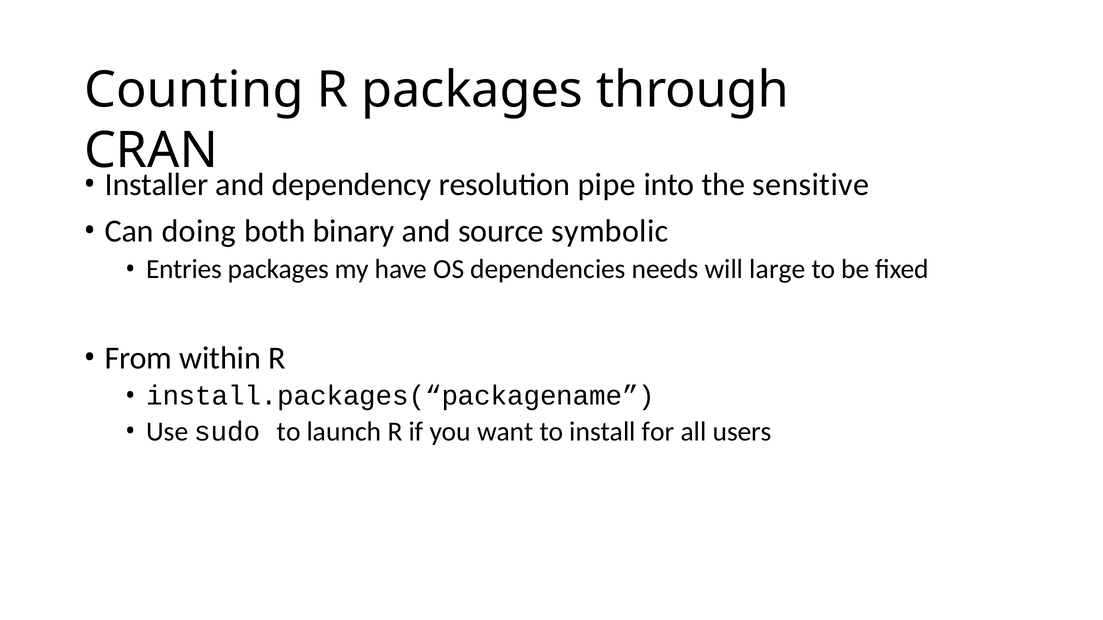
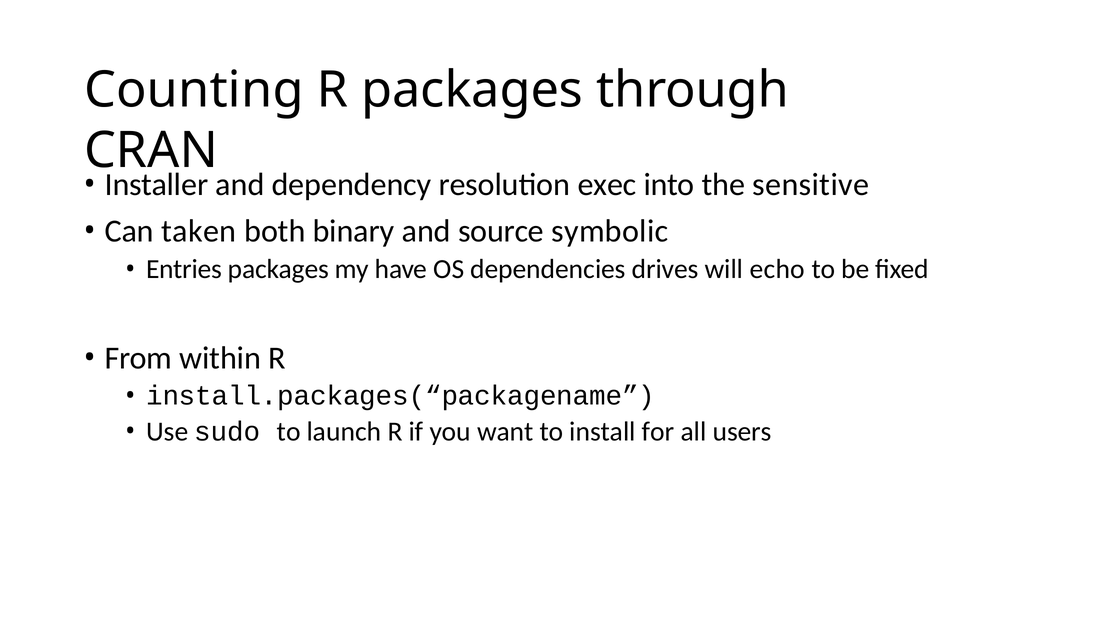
pipe: pipe -> exec (607, 185)
doing: doing -> taken (199, 231)
needs: needs -> drives (665, 269)
large: large -> echo (777, 269)
